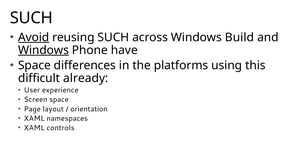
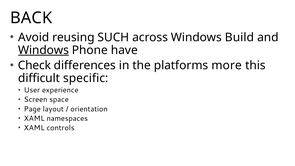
SUCH: SUCH -> BACK (31, 18)
Avoid underline: present -> none (34, 37)
Space: Space -> Check (34, 65)
using: using -> more (227, 65)
already: already -> specific (86, 78)
